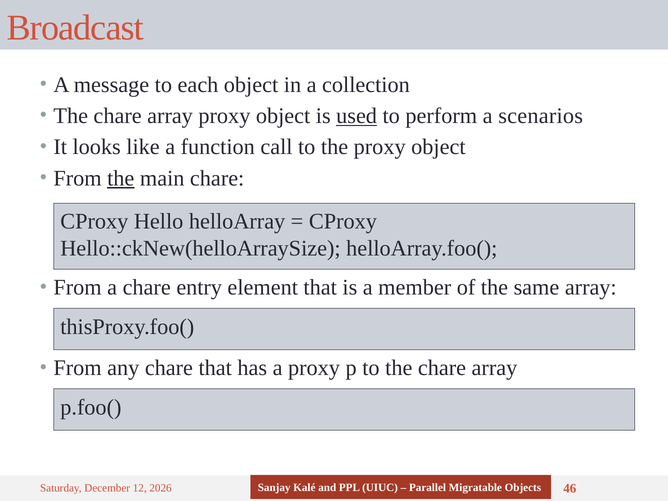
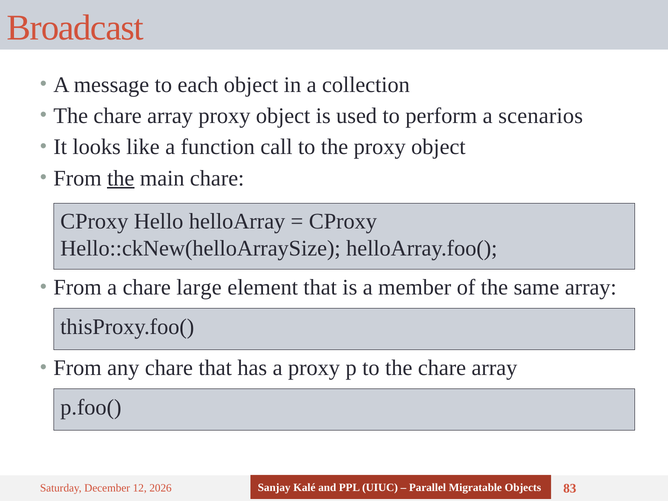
used underline: present -> none (357, 116)
entry: entry -> large (199, 288)
46: 46 -> 83 (570, 488)
